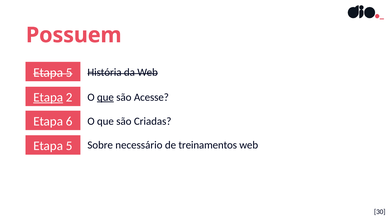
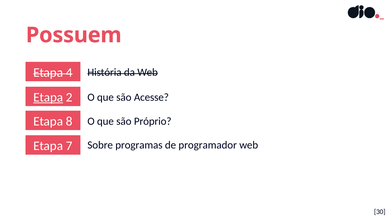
5: 5 -> 4 (69, 72)
que underline: present -> none (105, 97)
6: 6 -> 8 (69, 121)
Criadas: Criadas -> Próprio (153, 121)
5: 5 -> 7 (69, 146)
necessário: necessário -> programas (139, 145)
treinamentos: treinamentos -> programador (208, 145)
